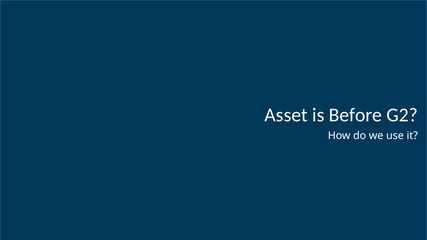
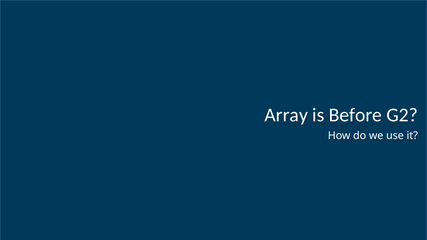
Asset: Asset -> Array (286, 115)
